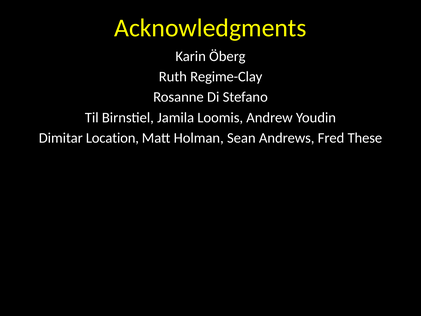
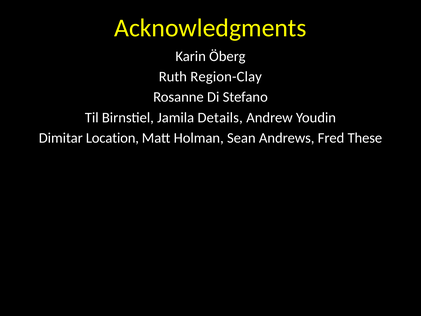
Regime-Clay: Regime-Clay -> Region-Clay (226, 77)
Loomis: Loomis -> Details (220, 117)
